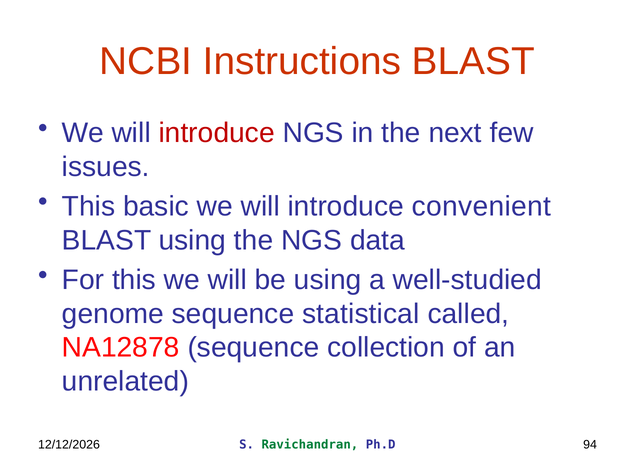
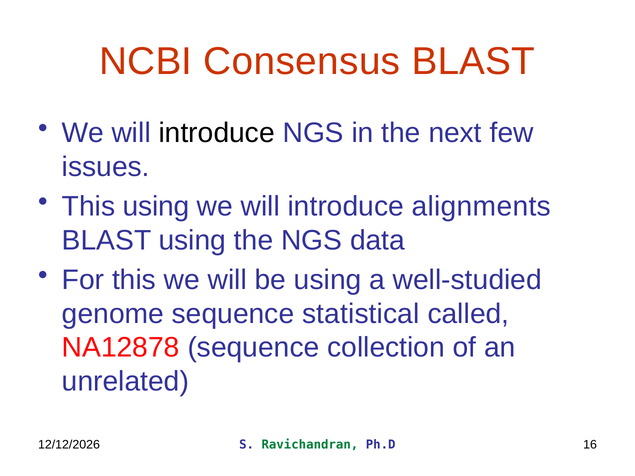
Instructions: Instructions -> Consensus (302, 61)
introduce colour: red -> black (217, 133)
This basic: basic -> using (156, 207)
convenient: convenient -> alignments (481, 207)
94: 94 -> 16 (590, 445)
